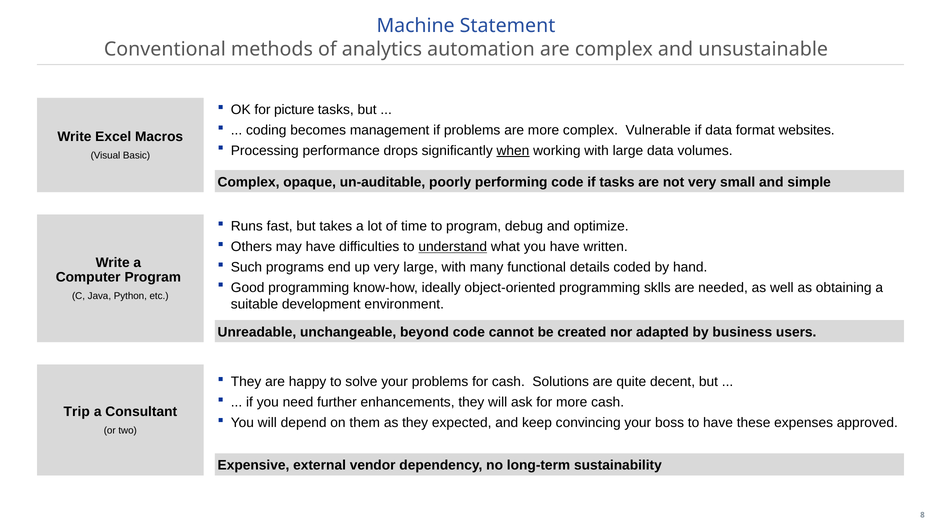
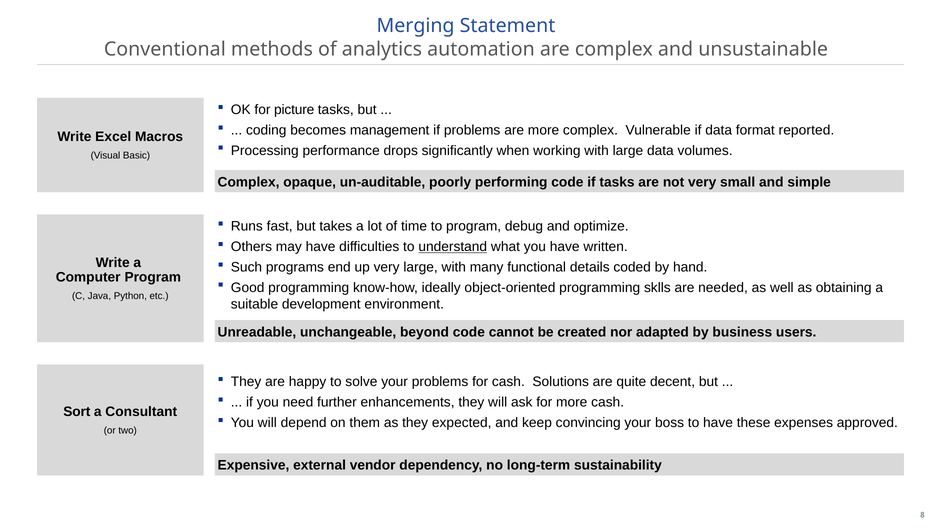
Machine: Machine -> Merging (416, 26)
websites: websites -> reported (806, 130)
when underline: present -> none (513, 151)
Trip: Trip -> Sort (77, 412)
